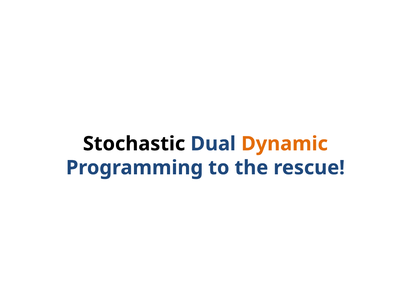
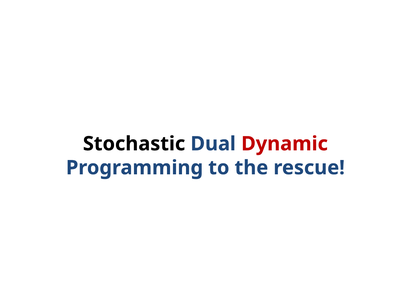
Dynamic colour: orange -> red (285, 144)
